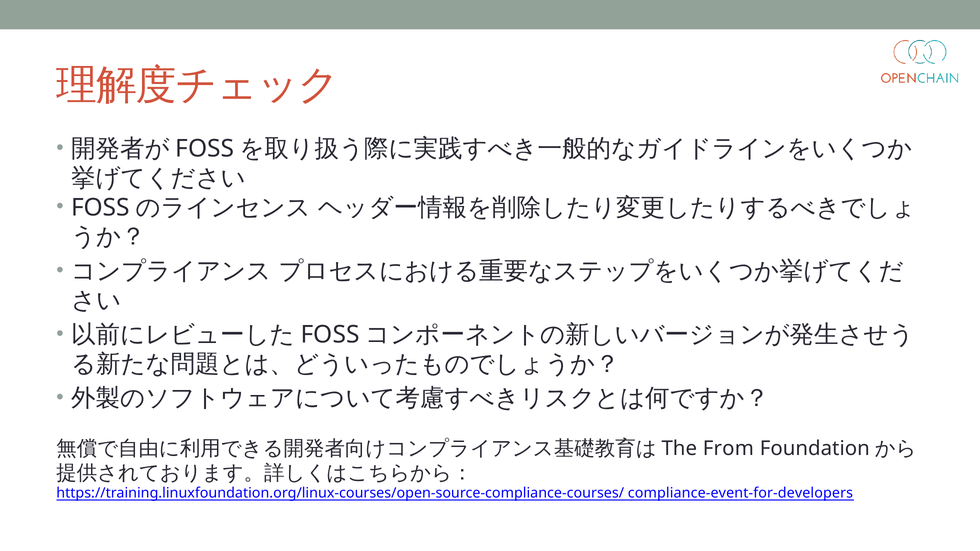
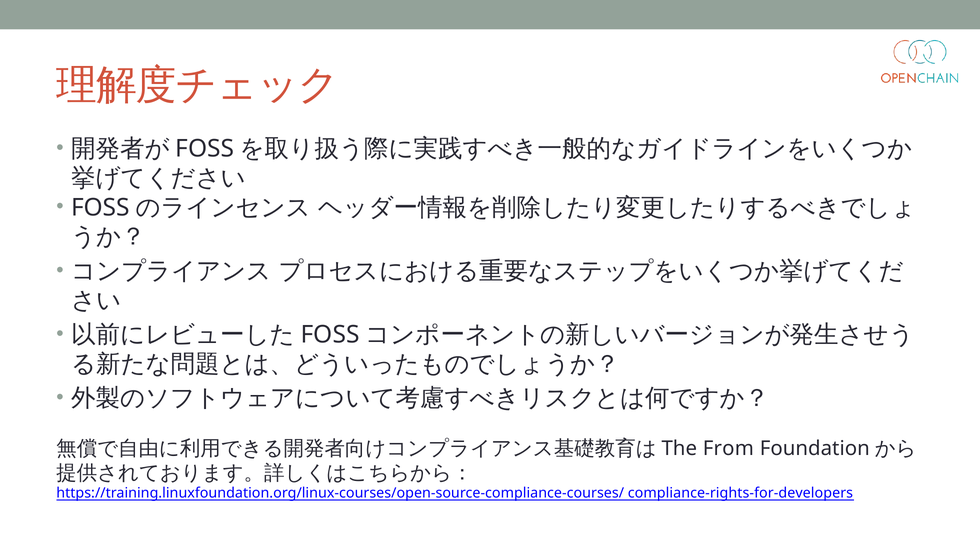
compliance-event-for-developers: compliance-event-for-developers -> compliance-rights-for-developers (740, 493)
